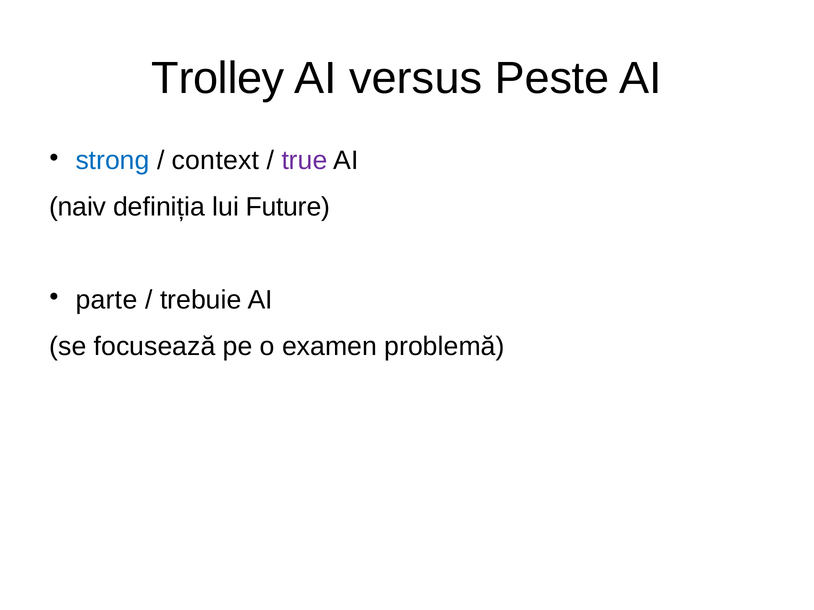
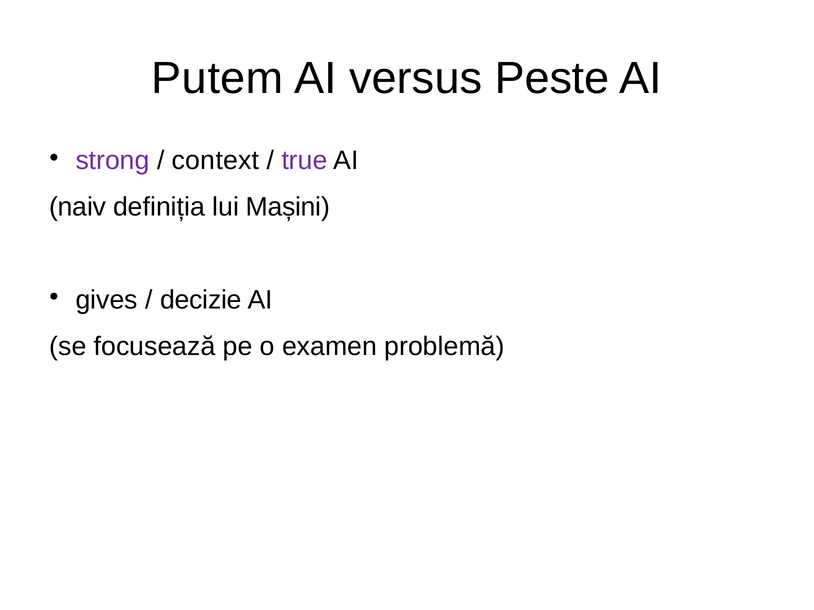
Trolley: Trolley -> Putem (218, 78)
strong colour: blue -> purple (113, 161)
Future: Future -> Mașini (288, 207)
parte: parte -> gives (107, 300)
trebuie: trebuie -> decizie (201, 300)
